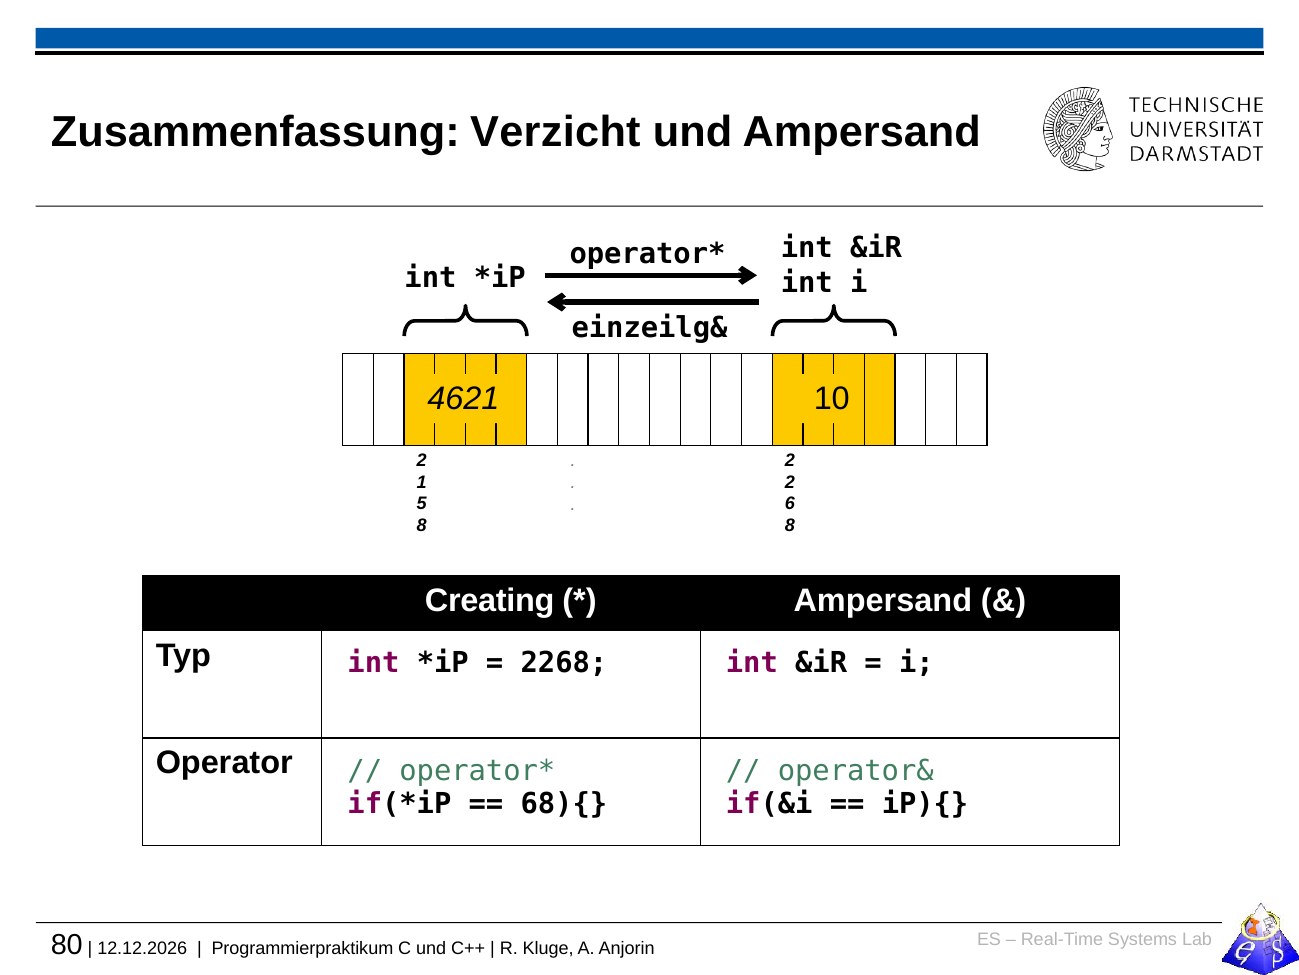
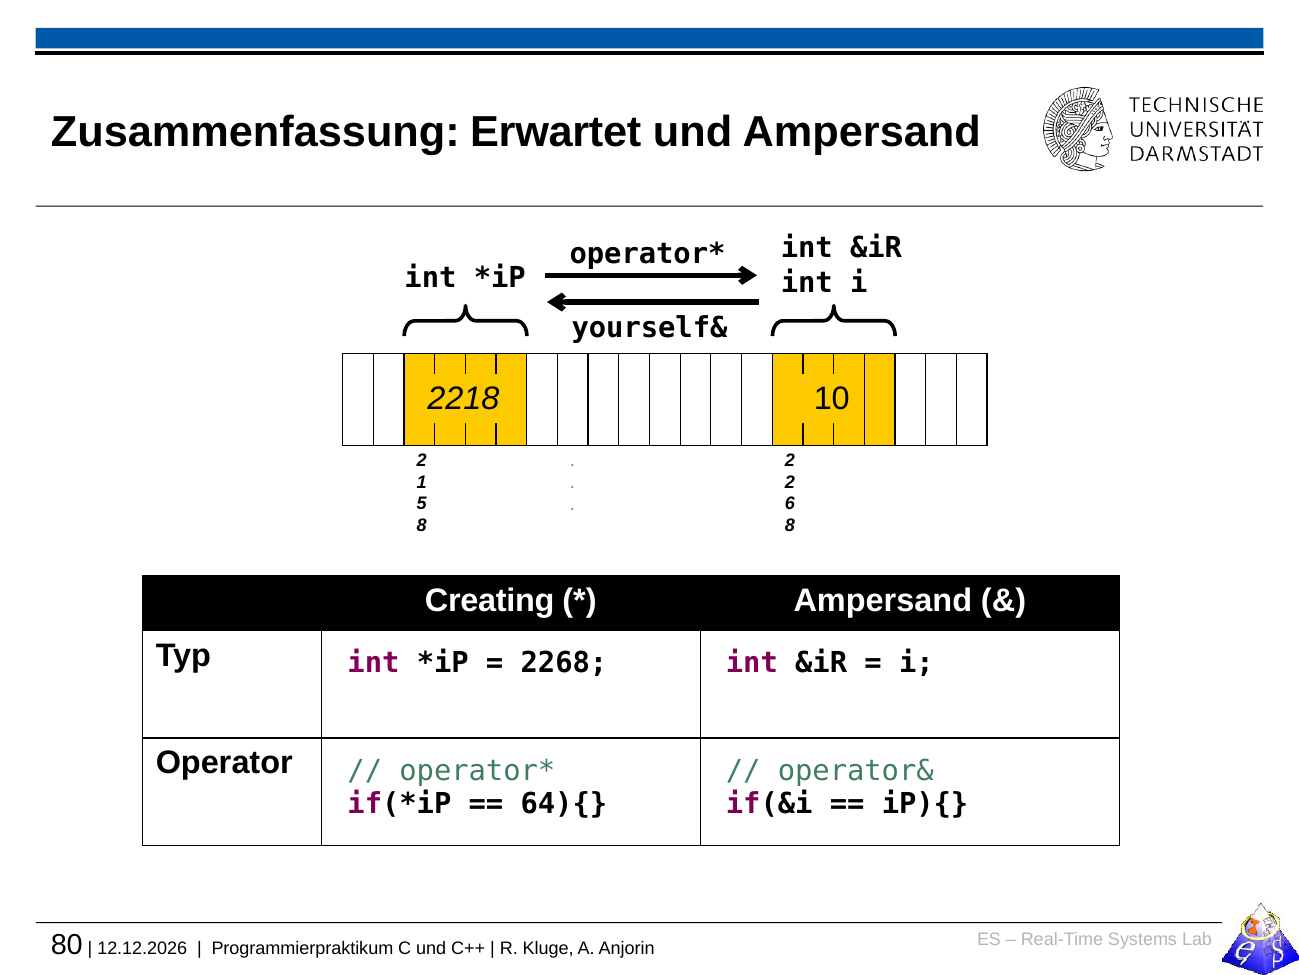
Verzicht: Verzicht -> Erwartet (556, 132)
einzeilg&: einzeilg& -> yourself& (650, 328)
4621: 4621 -> 2218 (463, 399)
68){: 68){ -> 64){ (564, 803)
